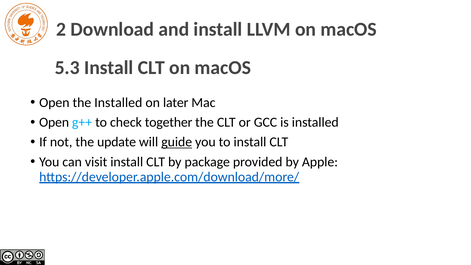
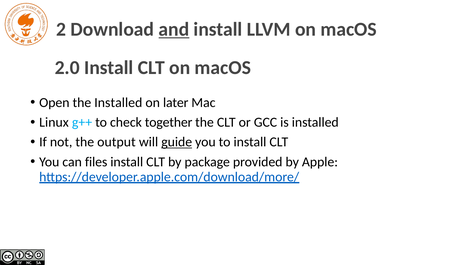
and underline: none -> present (174, 29)
5.3: 5.3 -> 2.0 (67, 68)
Open: Open -> Linux (54, 122)
update: update -> output (116, 142)
visit: visit -> files (96, 162)
